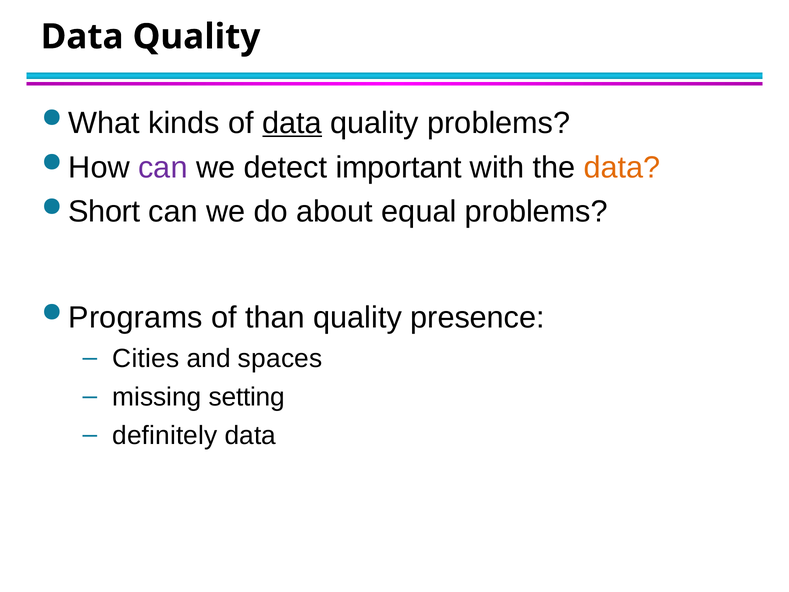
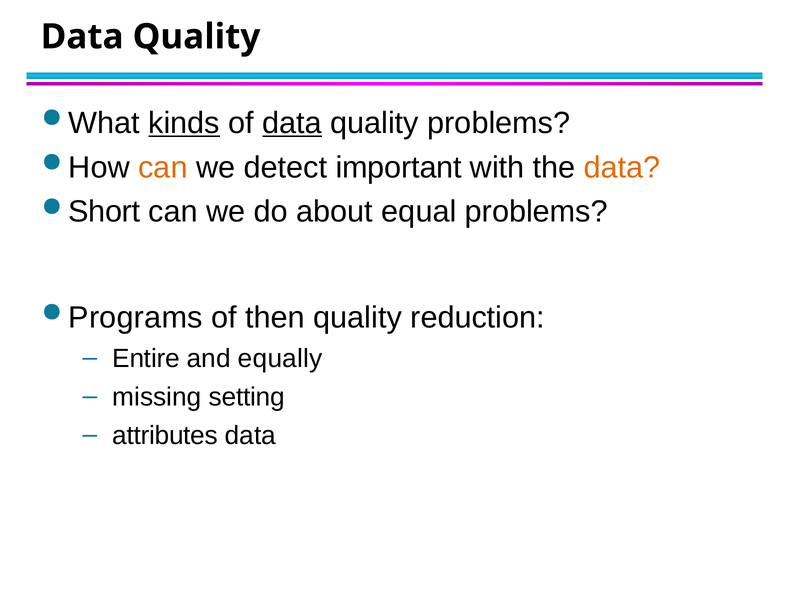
kinds underline: none -> present (184, 123)
can colour: purple -> orange (163, 167)
than: than -> then (275, 317)
presence: presence -> reduction (478, 317)
Cities: Cities -> Entire (146, 358)
spaces: spaces -> equally (280, 358)
definitely: definitely -> attributes (165, 435)
